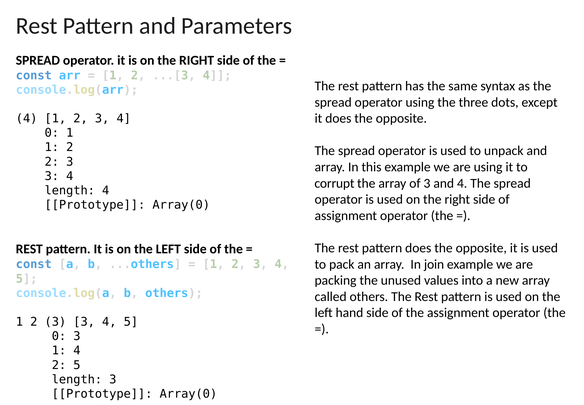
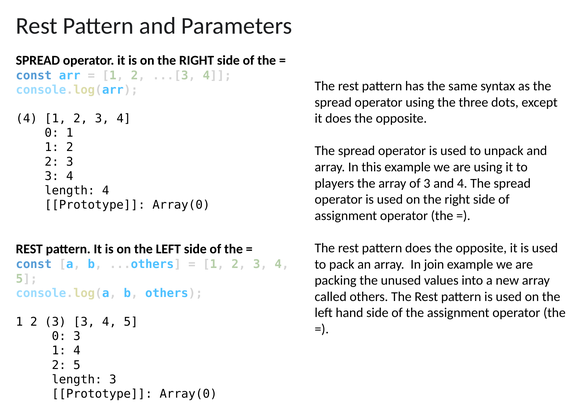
corrupt: corrupt -> players (334, 183)
